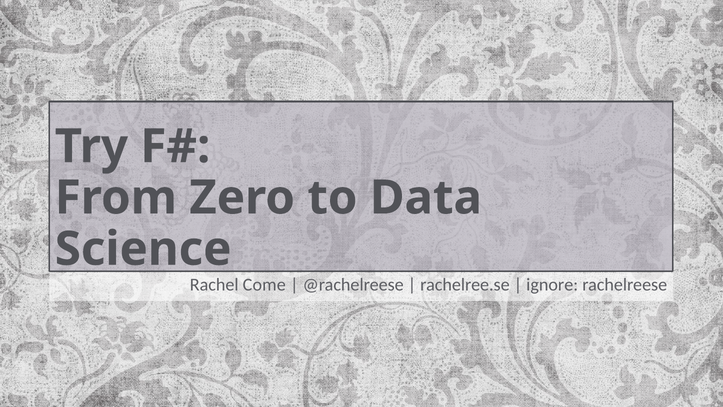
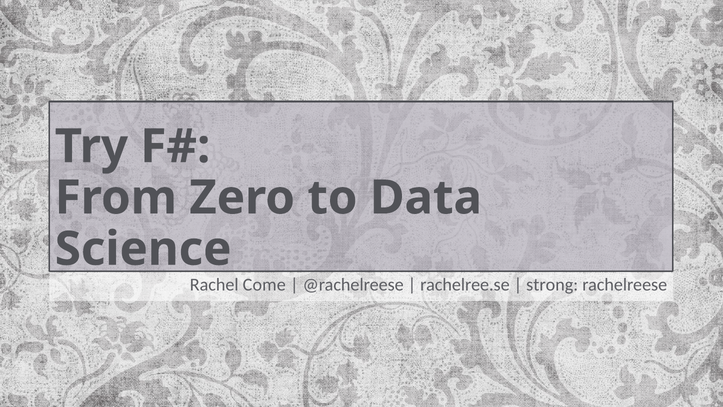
ignore: ignore -> strong (552, 285)
